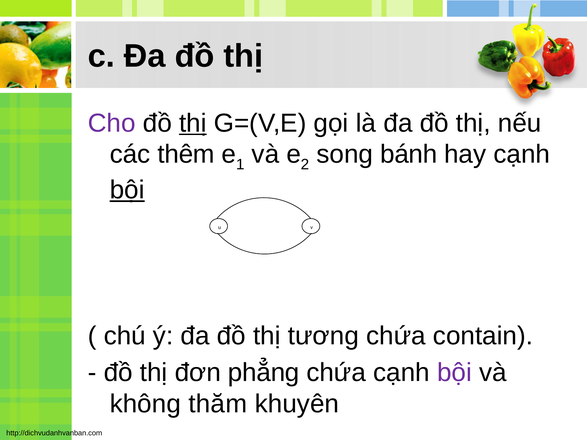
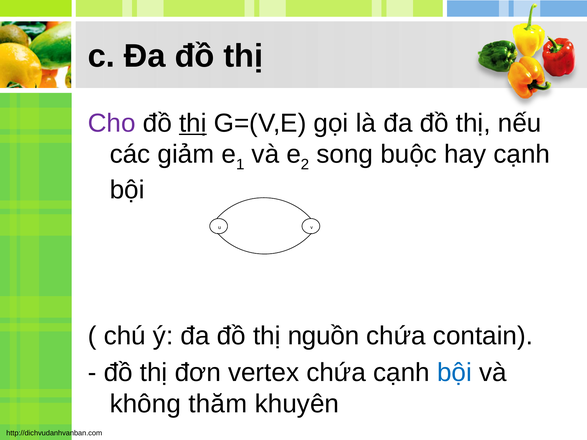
thêm: thêm -> giảm (186, 154)
bánh: bánh -> buộc (409, 154)
bội underline: present -> none (127, 190)
tương: tương -> nguồn (323, 336)
phẳng: phẳng -> vertex (264, 373)
bội colour: purple -> blue (454, 373)
